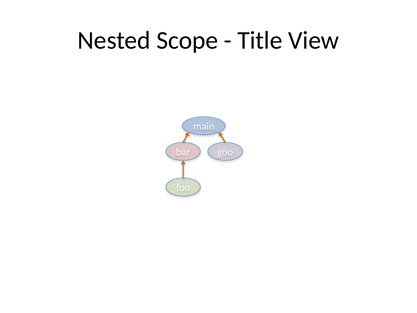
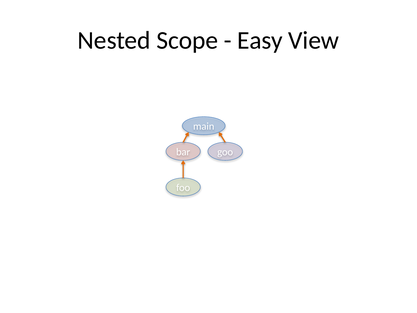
Title: Title -> Easy (260, 40)
